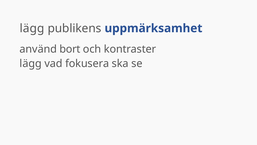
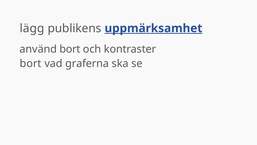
uppmärksamhet underline: none -> present (153, 28)
lägg: lägg -> bort (31, 63)
fokusera: fokusera -> graferna (87, 63)
